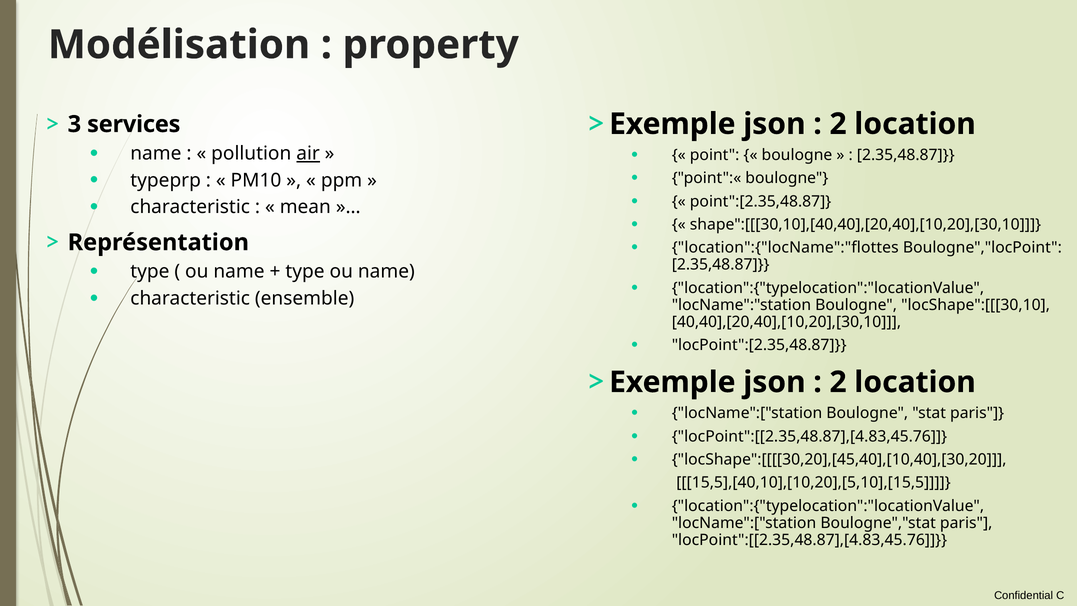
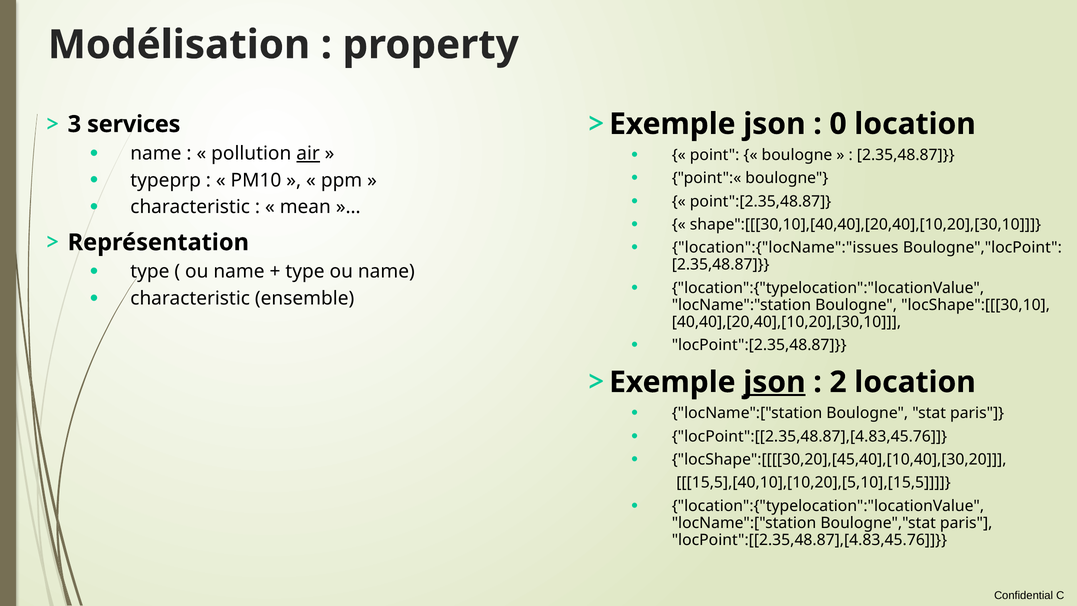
2: 2 -> 0 (838, 124)
location":{"locName":"flottes: location":{"locName":"flottes -> location":{"locName":"issues (785, 248)
json underline: none -> present (774, 382)
